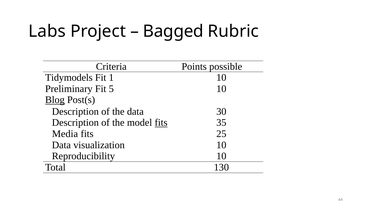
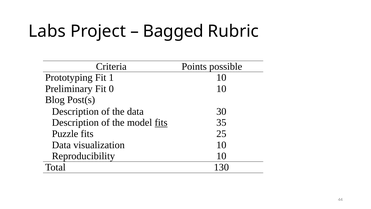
Tidymodels: Tidymodels -> Prototyping (69, 77)
5: 5 -> 0 (111, 89)
Blog underline: present -> none (55, 100)
Media: Media -> Puzzle (65, 134)
